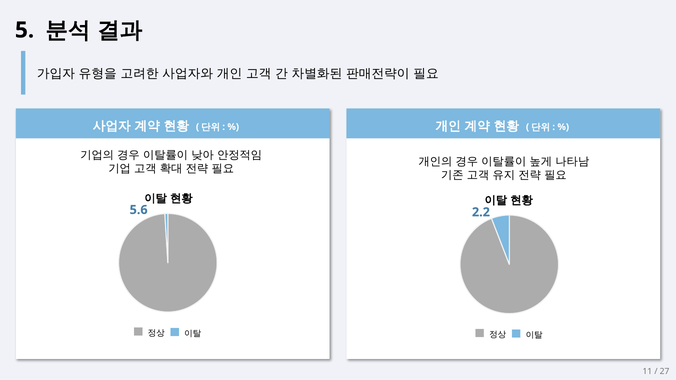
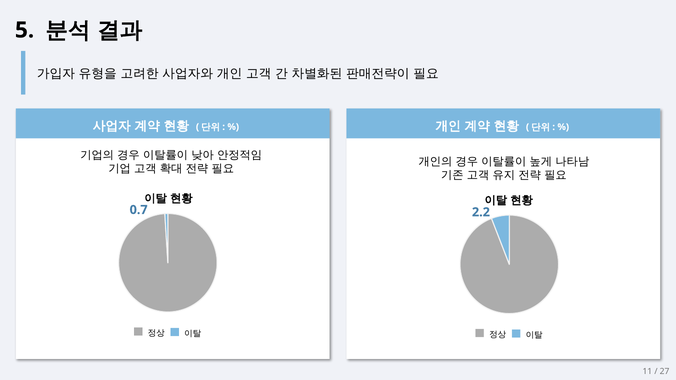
5.6: 5.6 -> 0.7 (139, 210)
